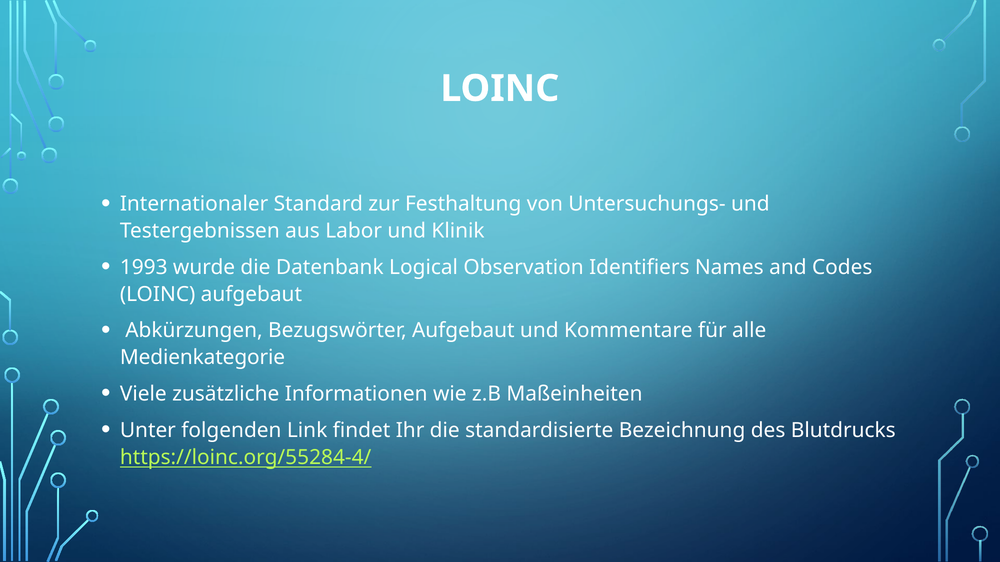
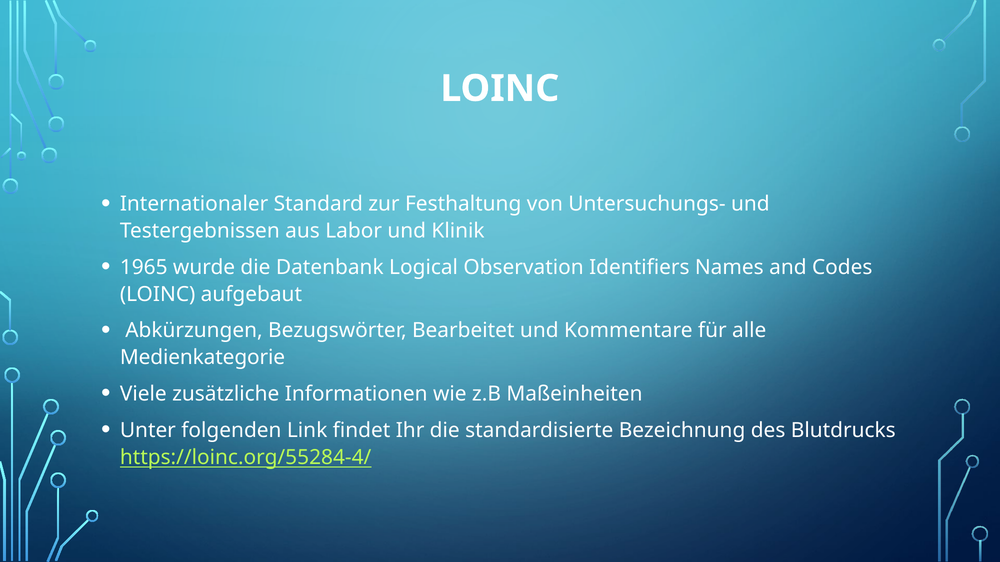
1993: 1993 -> 1965 (144, 268)
Bezugswörter Aufgebaut: Aufgebaut -> Bearbeitet (463, 331)
